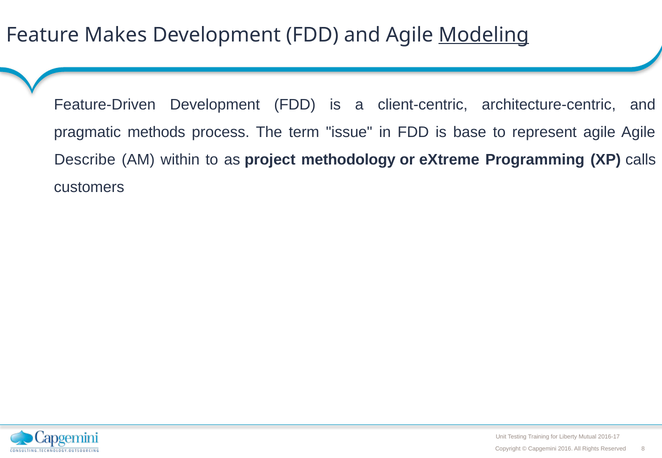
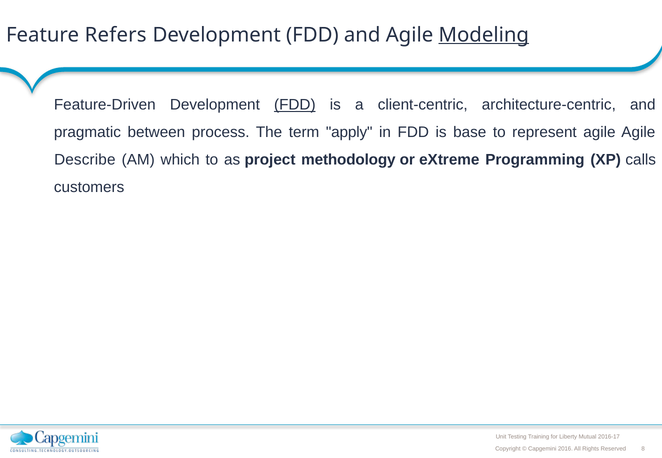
Makes: Makes -> Refers (116, 35)
FDD underline: none -> present (295, 105)
methods: methods -> between (156, 132)
issue: issue -> apply (349, 132)
within: within -> which (180, 160)
